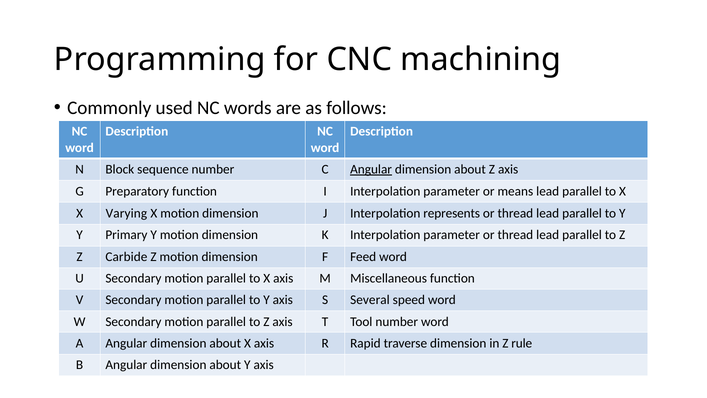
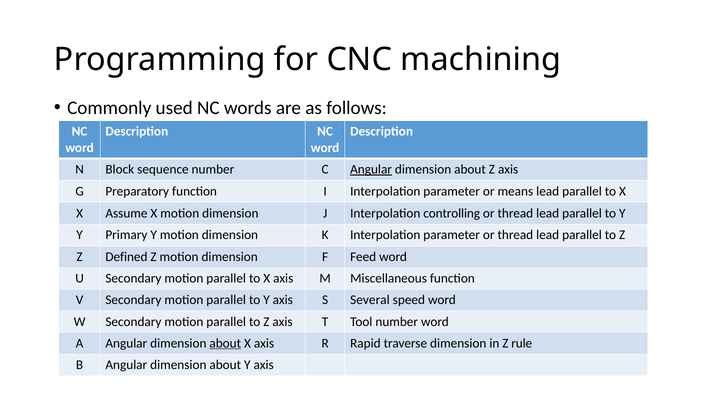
Varying: Varying -> Assume (126, 213)
represents: represents -> controlling (452, 213)
Carbide: Carbide -> Defined (126, 257)
about underline: none -> present (225, 343)
